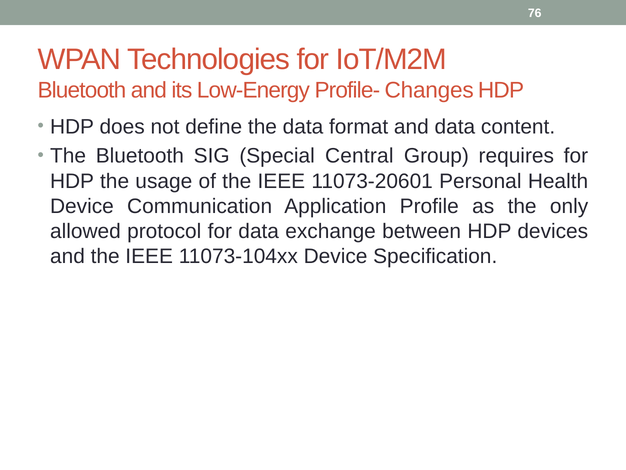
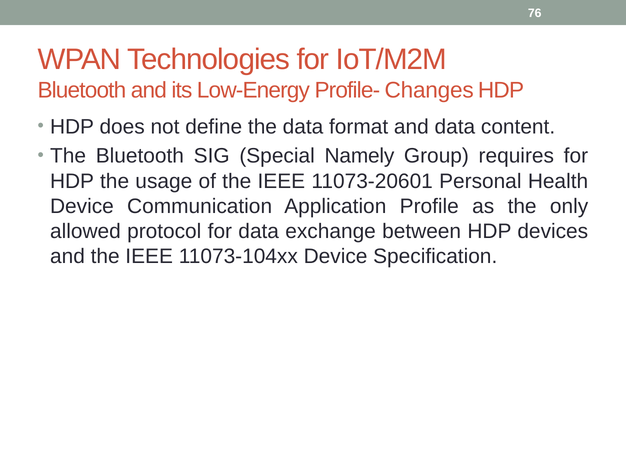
Central: Central -> Namely (359, 156)
